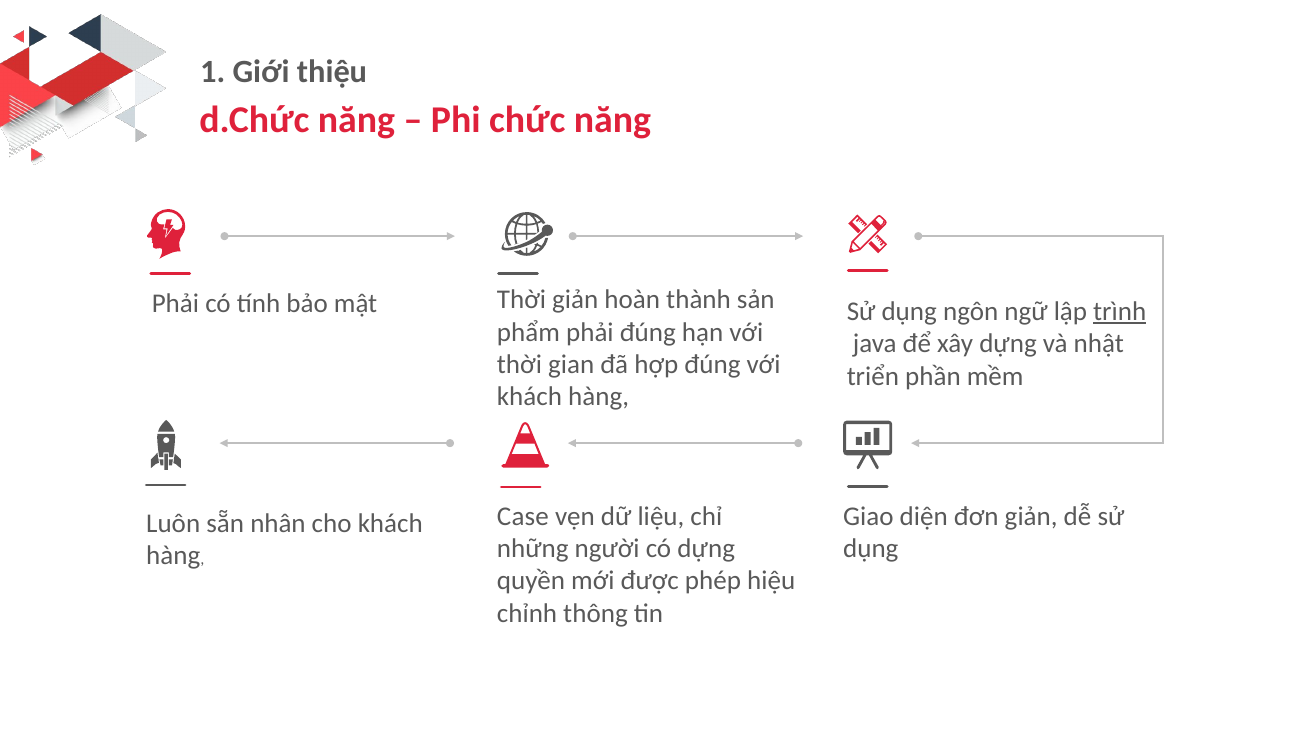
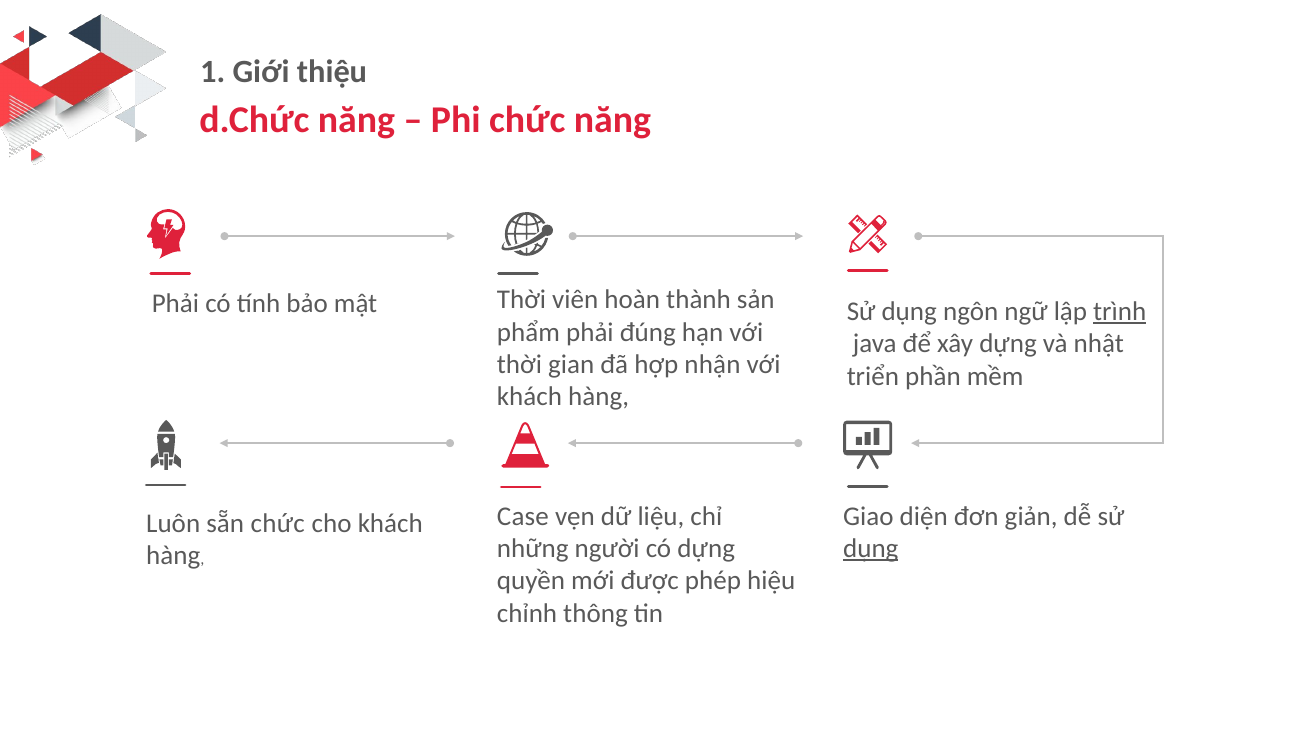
Thời giản: giản -> viên (575, 300)
hợp đúng: đúng -> nhận (712, 365)
sẵn nhân: nhân -> chức (278, 524)
dụng underline: none -> present (871, 549)
